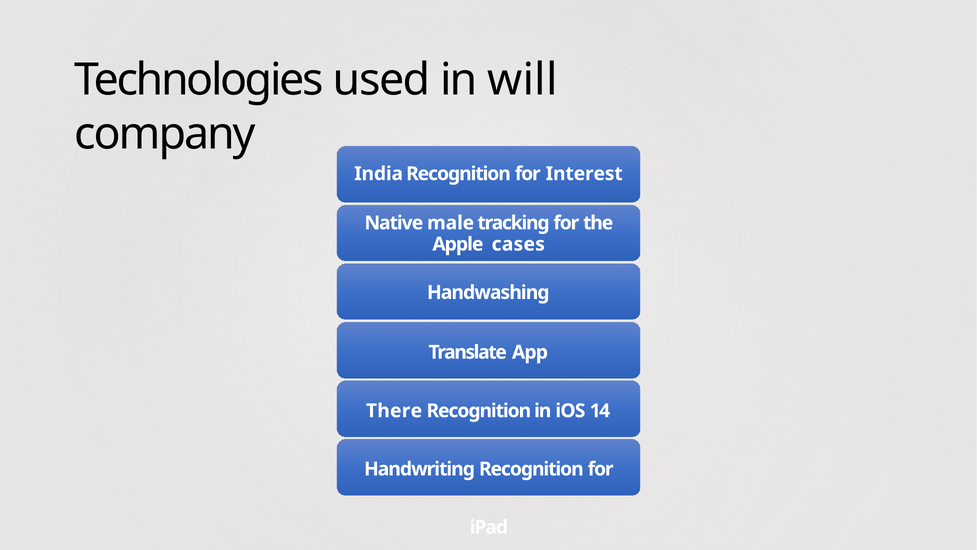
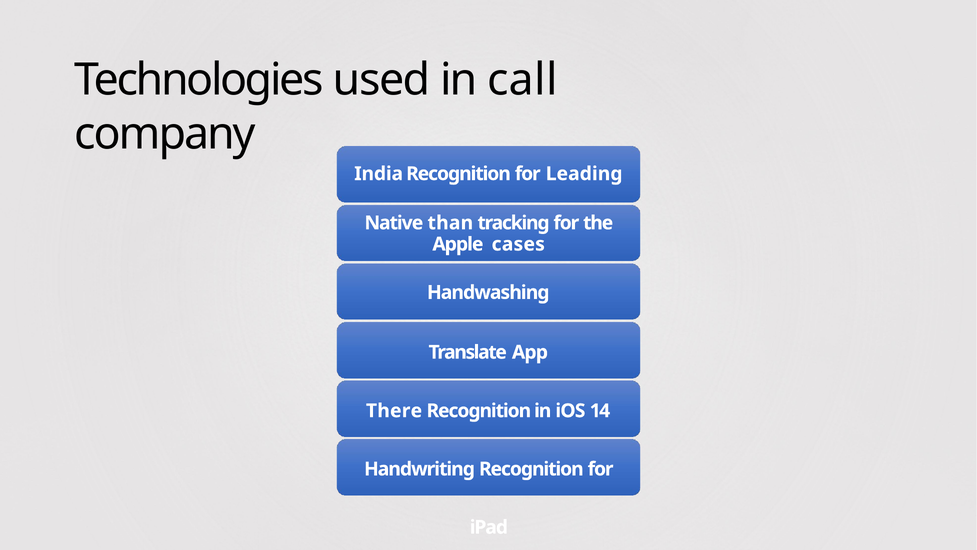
will: will -> call (522, 80)
Interest: Interest -> Leading (584, 174)
male: male -> than (450, 223)
